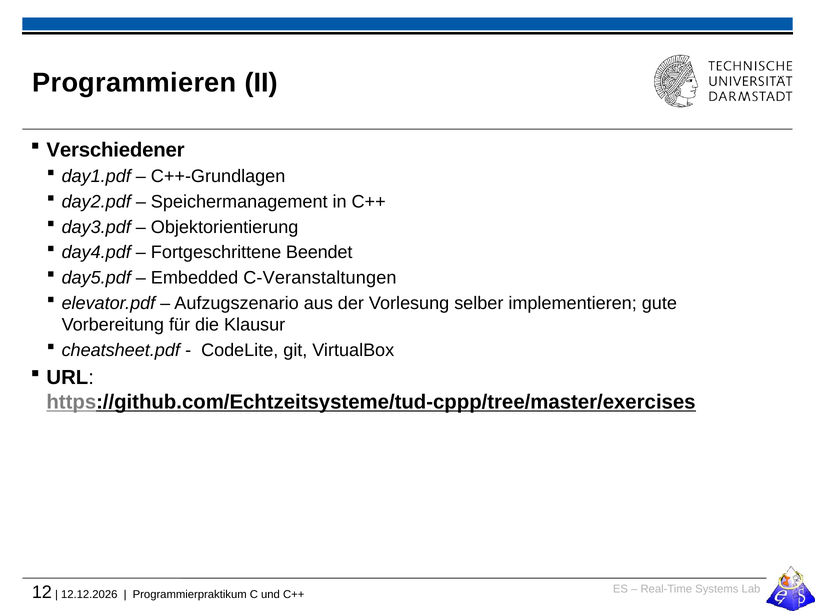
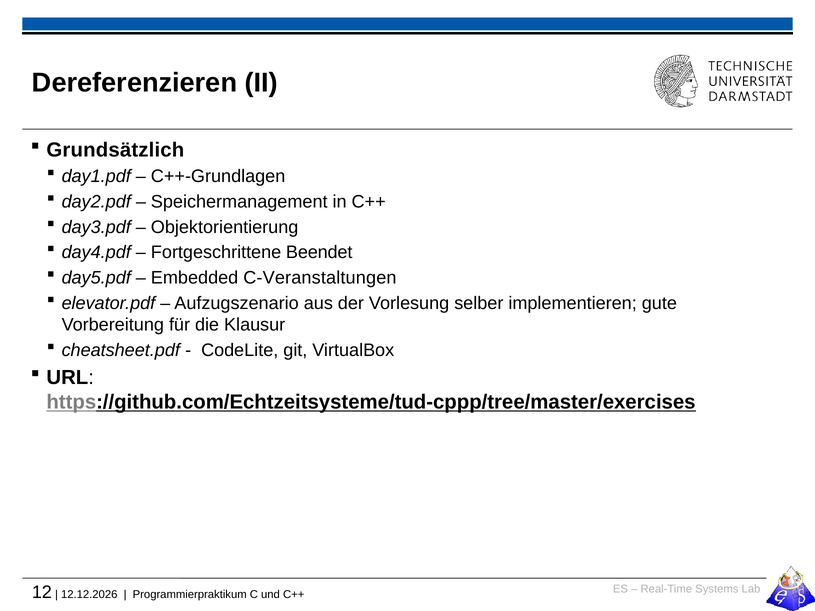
Programmieren: Programmieren -> Dereferenzieren (135, 83)
Verschiedener: Verschiedener -> Grundsätzlich (115, 150)
